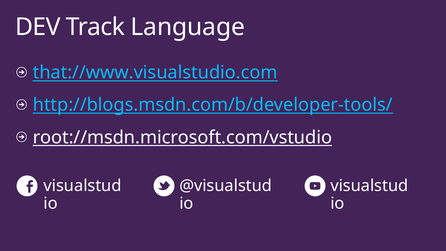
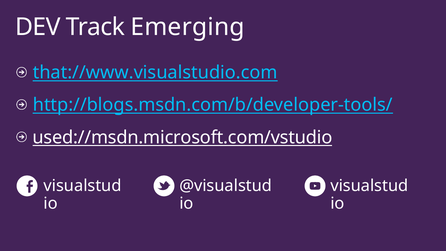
Language: Language -> Emerging (188, 27)
root://msdn.microsoft.com/vstudio: root://msdn.microsoft.com/vstudio -> used://msdn.microsoft.com/vstudio (182, 137)
